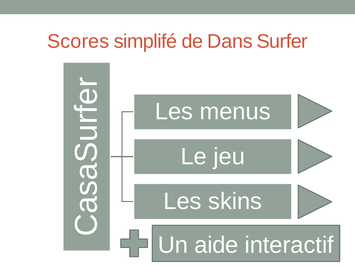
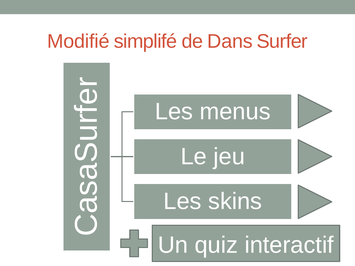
Scores: Scores -> Modifié (78, 41)
aide: aide -> quiz (216, 245)
